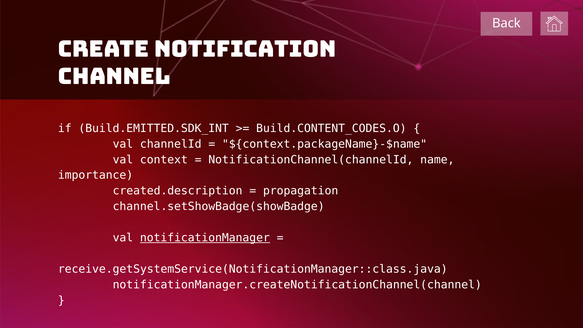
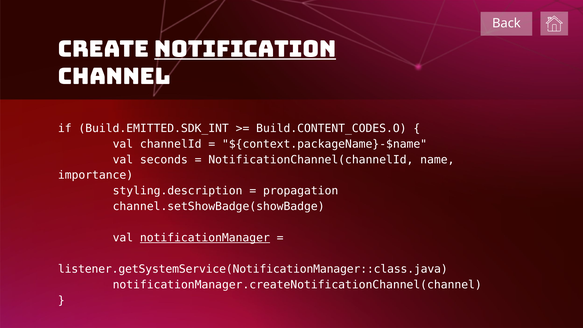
NOTIFICATION underline: none -> present (245, 49)
context: context -> seconds (164, 160)
created.description: created.description -> styling.description (178, 191)
receive.getSystemService(NotificationManager::class.java: receive.getSystemService(NotificationManager::class.java -> listener.getSystemService(NotificationManager::class.java (253, 269)
